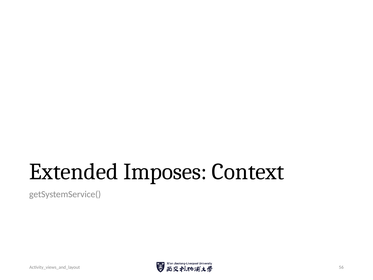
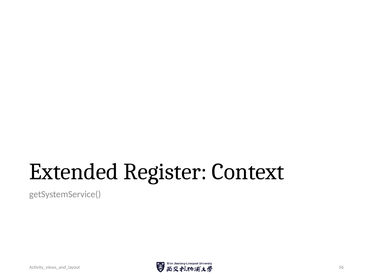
Imposes: Imposes -> Register (165, 171)
